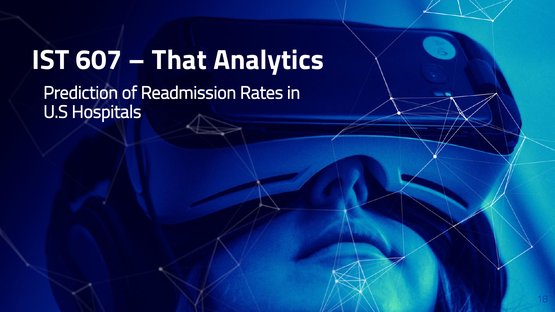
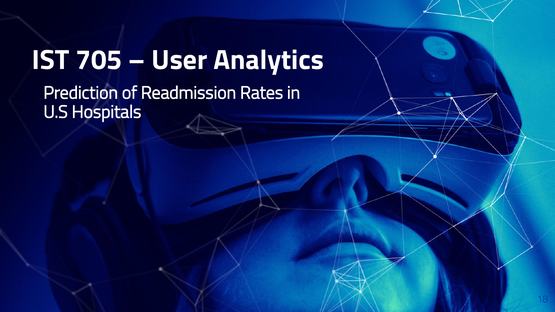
607: 607 -> 705 (99, 60)
That: That -> User (179, 60)
